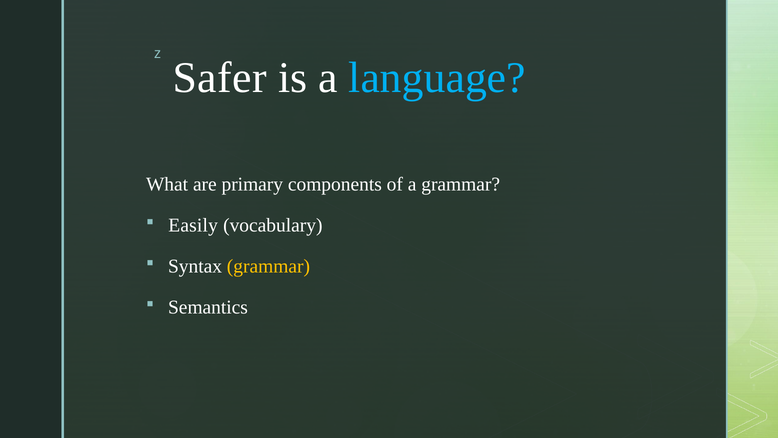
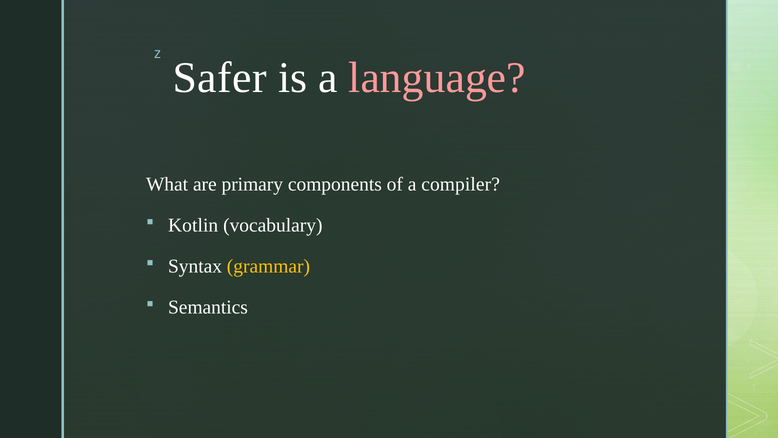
language colour: light blue -> pink (437, 78)
a grammar: grammar -> compiler (461, 184)
Easily: Easily -> Kotlin (193, 225)
